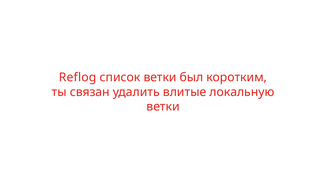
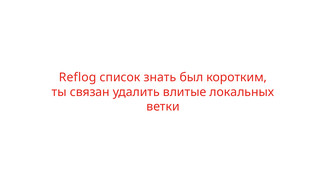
список ветки: ветки -> знать (160, 78)
локальную: локальную -> локальных (242, 92)
